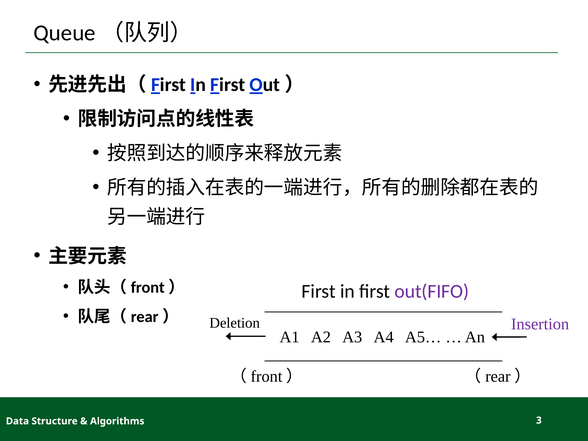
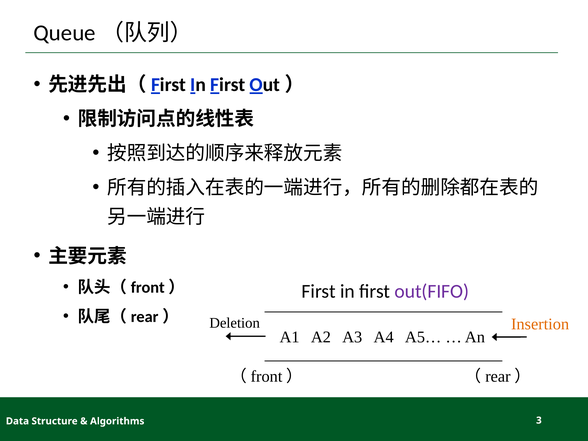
Insertion colour: purple -> orange (540, 324)
